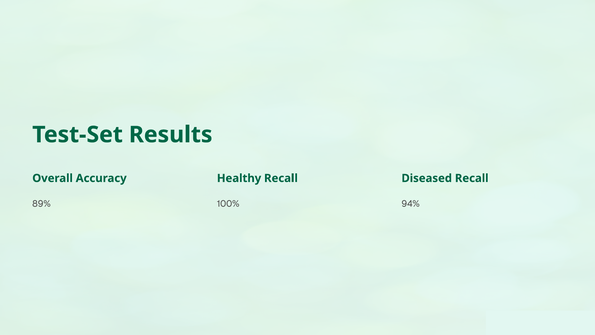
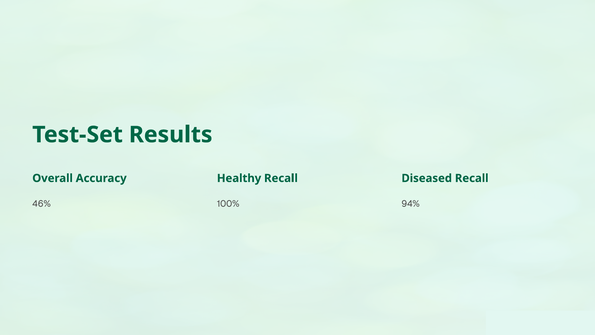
89%: 89% -> 46% (42, 203)
